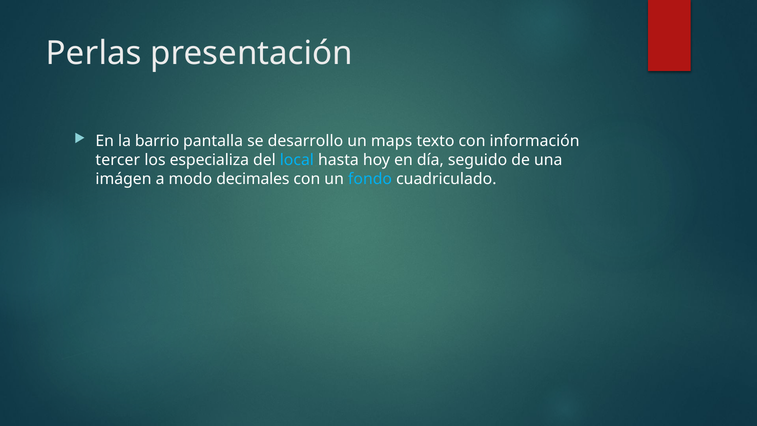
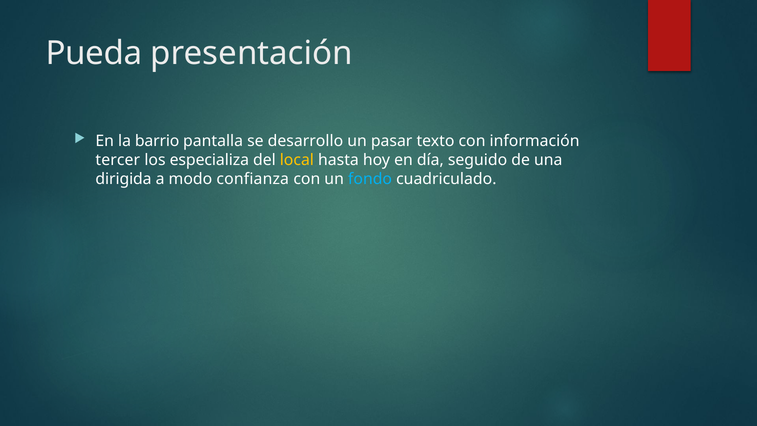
Perlas: Perlas -> Pueda (94, 53)
maps: maps -> pasar (392, 141)
local colour: light blue -> yellow (297, 160)
imágen: imágen -> dirigida (124, 179)
decimales: decimales -> confianza (253, 179)
